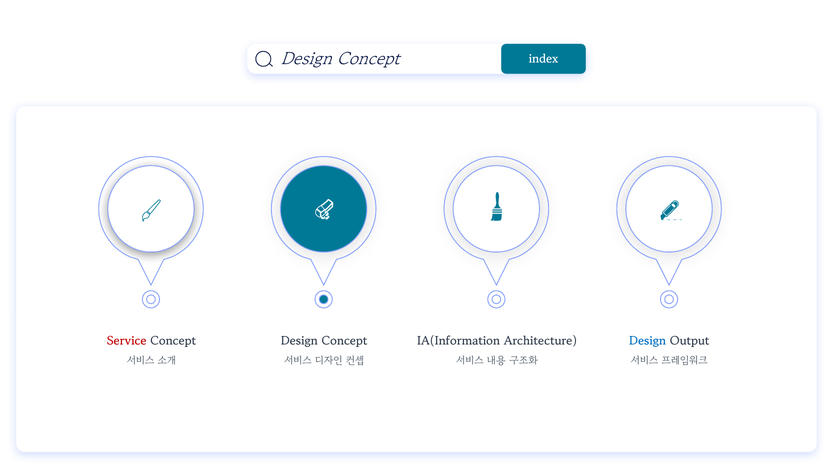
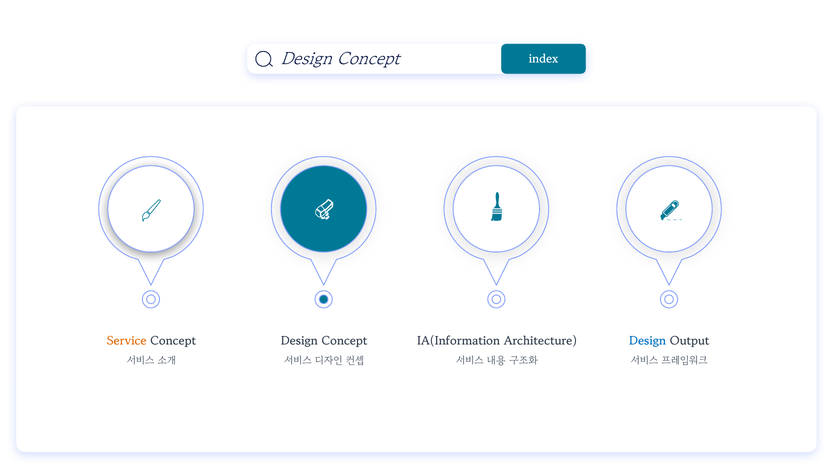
Service colour: red -> orange (127, 342)
